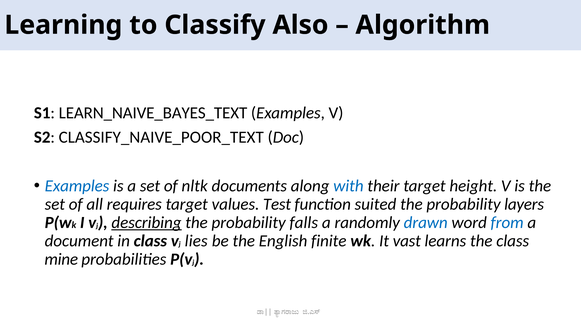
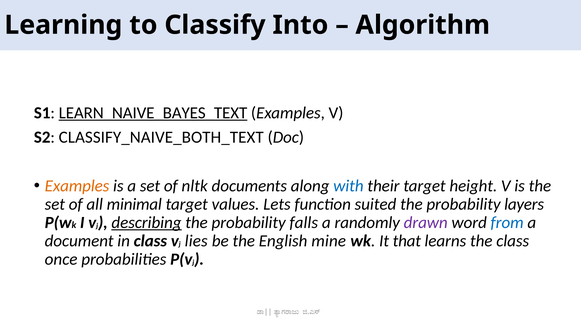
Also: Also -> Into (300, 25)
LEARN_NAIVE_BAYES_TEXT underline: none -> present (153, 113)
CLASSIFY_NAIVE_POOR_TEXT: CLASSIFY_NAIVE_POOR_TEXT -> CLASSIFY_NAIVE_BOTH_TEXT (161, 137)
Examples colour: blue -> orange (77, 186)
requires: requires -> minimal (134, 204)
Test: Test -> Lets (277, 204)
drawn colour: blue -> purple (426, 222)
finite: finite -> mine (329, 241)
vast: vast -> that (407, 241)
mine: mine -> once (61, 259)
